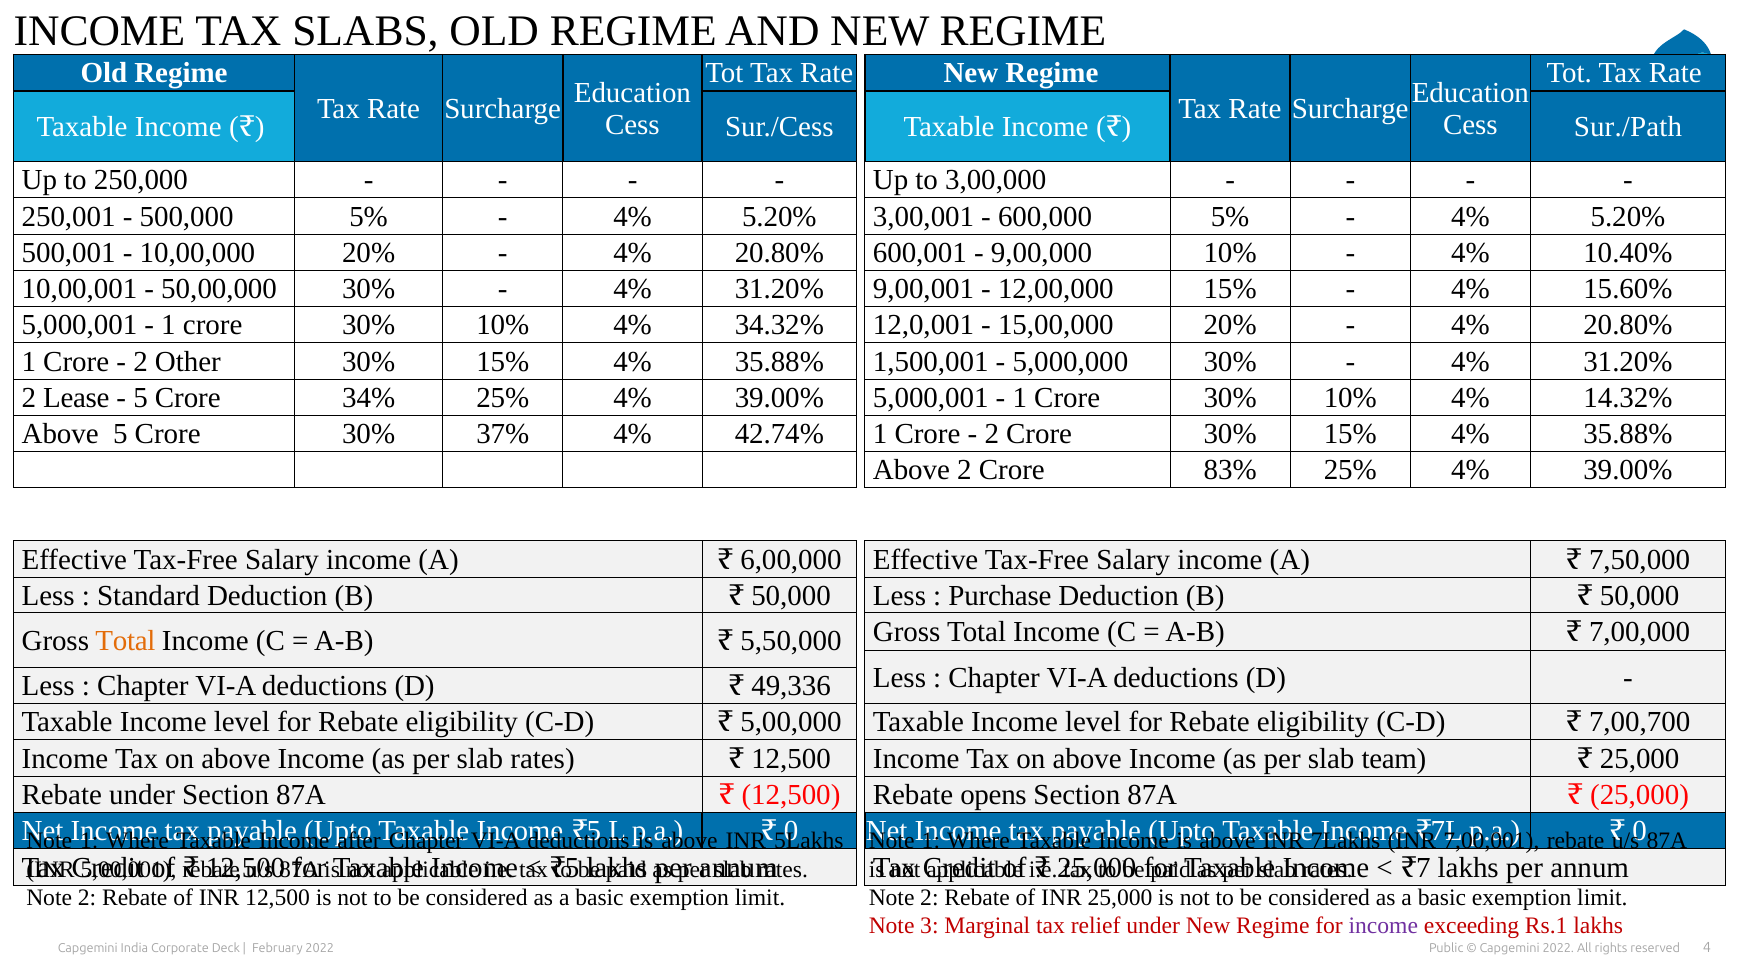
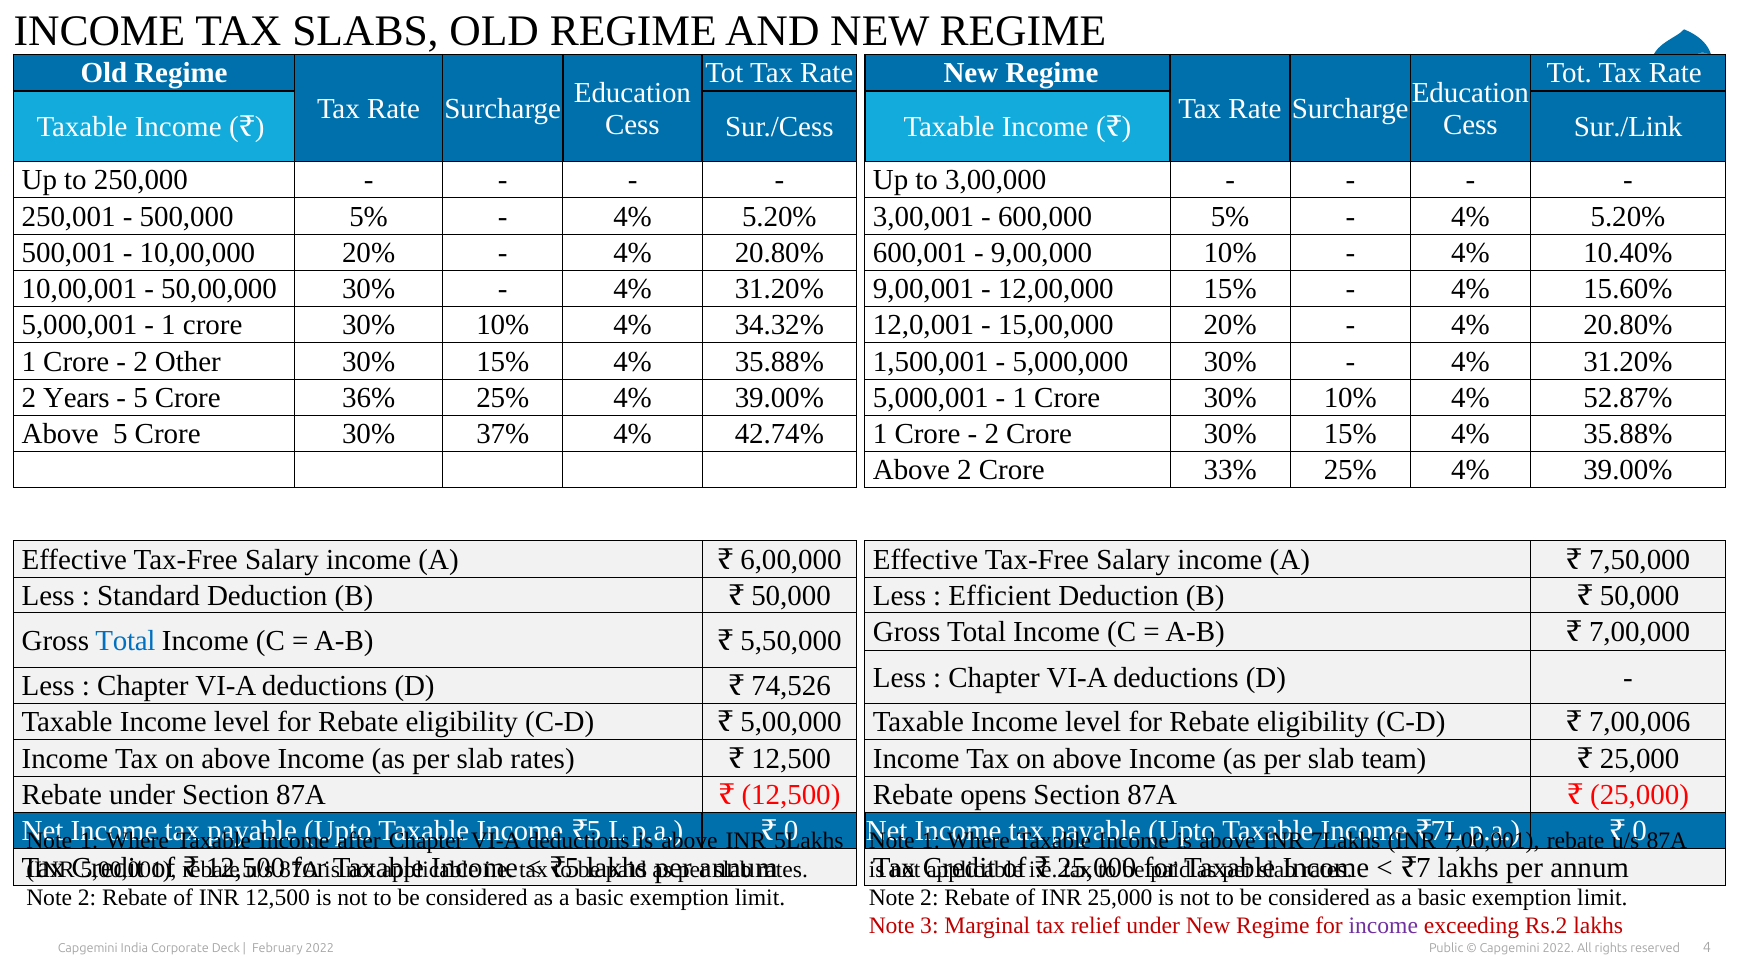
Sur./Path: Sur./Path -> Sur./Link (1628, 127)
Lease: Lease -> Years (76, 398)
34%: 34% -> 36% (369, 398)
14.32%: 14.32% -> 52.87% (1628, 398)
83%: 83% -> 33% (1230, 470)
Purchase: Purchase -> Efficient (1000, 595)
Total colour: orange -> blue (125, 641)
49,336: 49,336 -> 74,526 (791, 686)
7,00,700: 7,00,700 -> 7,00,006 (1640, 722)
Rs.1: Rs.1 -> Rs.2 (1546, 926)
